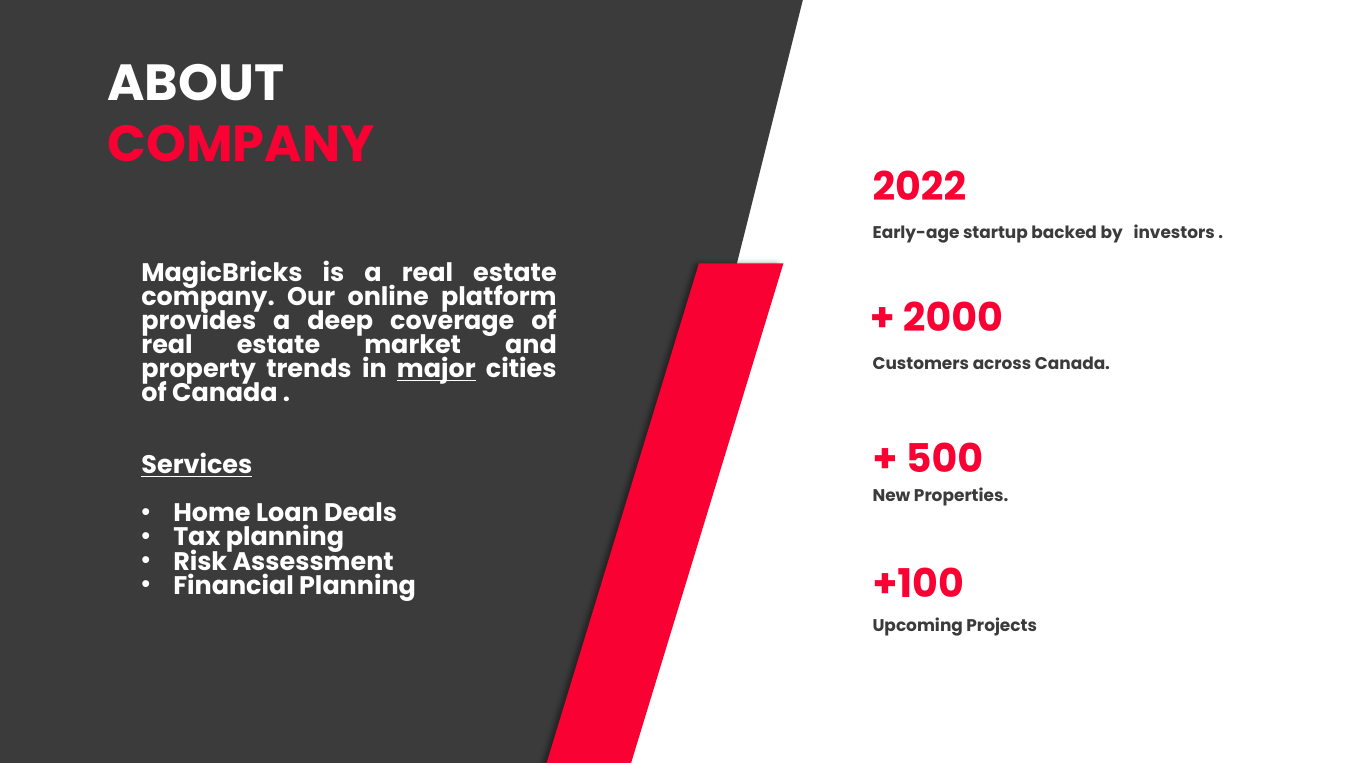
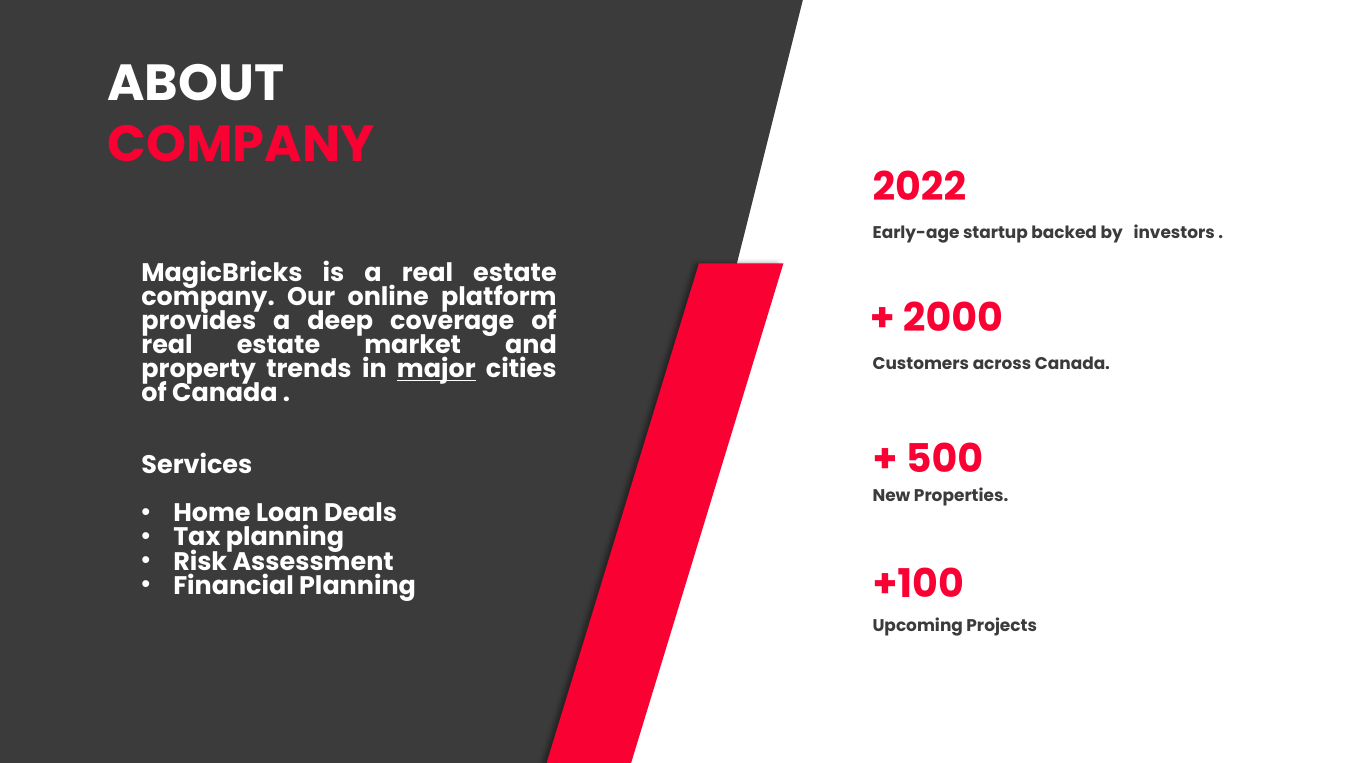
Services underline: present -> none (197, 466)
